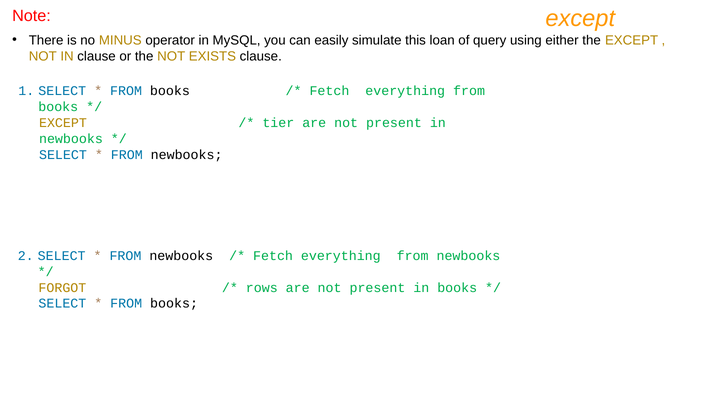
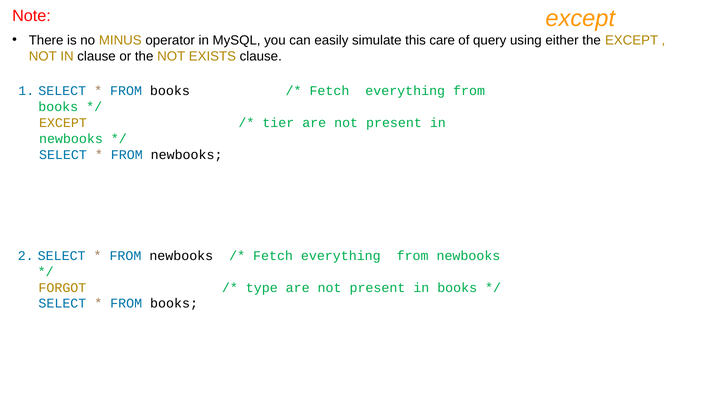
loan: loan -> care (442, 40)
rows: rows -> type (262, 288)
